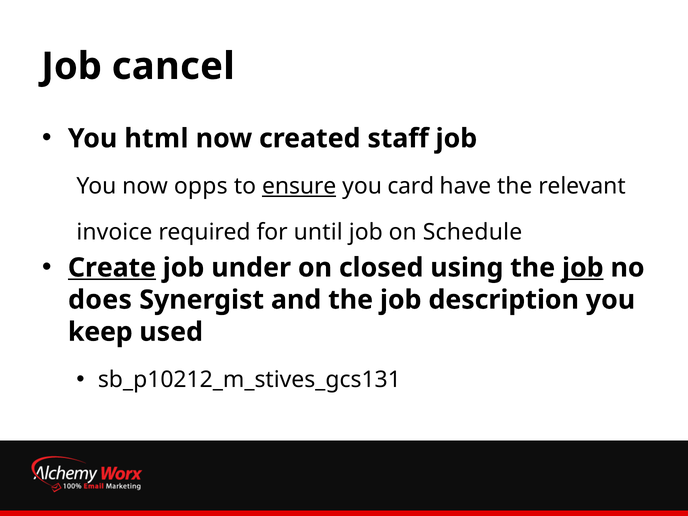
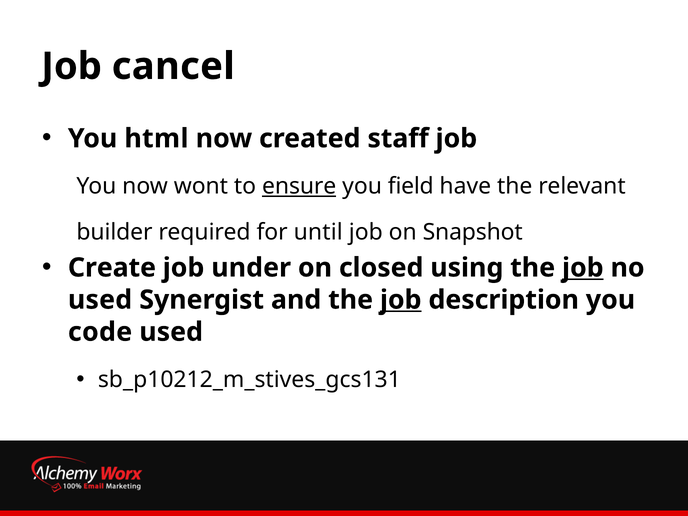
opps: opps -> wont (201, 186)
card: card -> field (411, 186)
invoice: invoice -> builder (115, 232)
Schedule: Schedule -> Snapshot (473, 232)
Create underline: present -> none (112, 268)
does: does -> used (100, 300)
job underline: none -> present (401, 300)
keep: keep -> code (100, 332)
